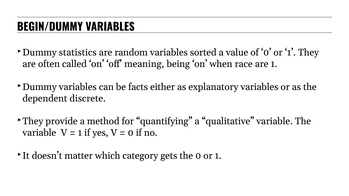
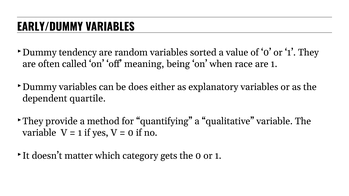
BEGIN/DUMMY: BEGIN/DUMMY -> EARLY/DUMMY (50, 27)
statistics: statistics -> tendency (78, 53)
facts: facts -> does (138, 87)
discrete: discrete -> quartile (88, 98)
